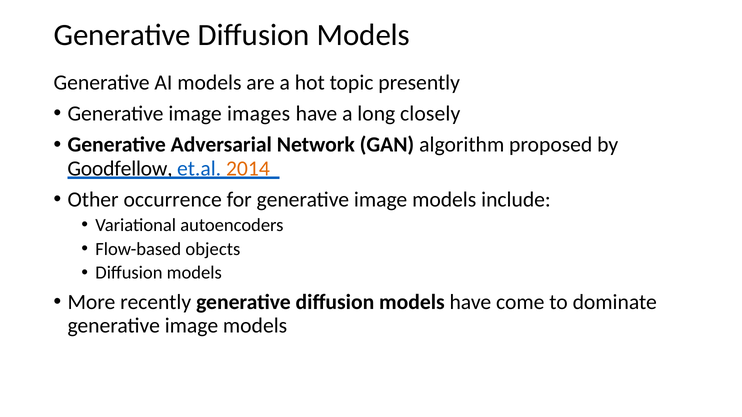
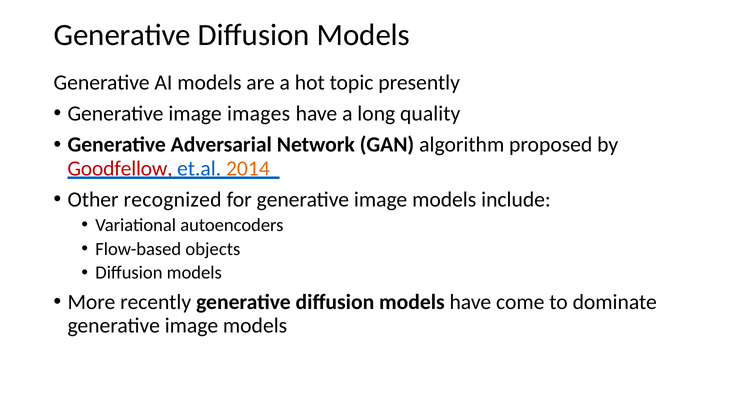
closely: closely -> quality (430, 114)
Goodfellow colour: black -> red (120, 169)
occurrence: occurrence -> recognized (173, 200)
